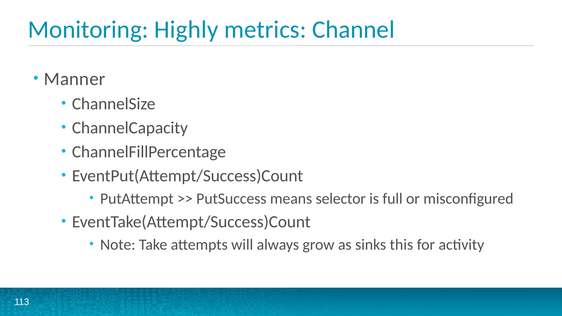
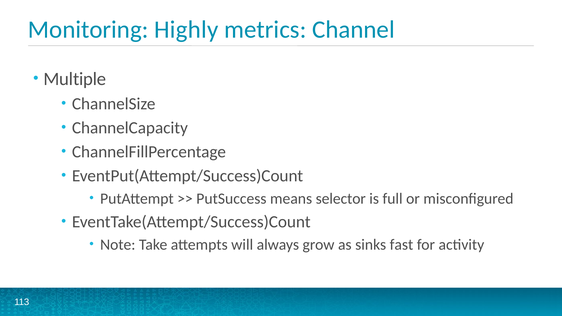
Manner: Manner -> Multiple (75, 79)
this: this -> fast (401, 245)
